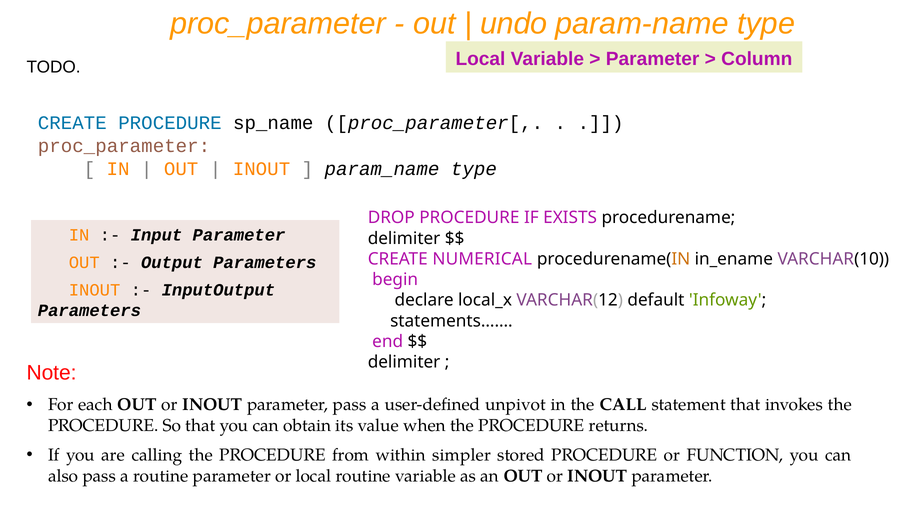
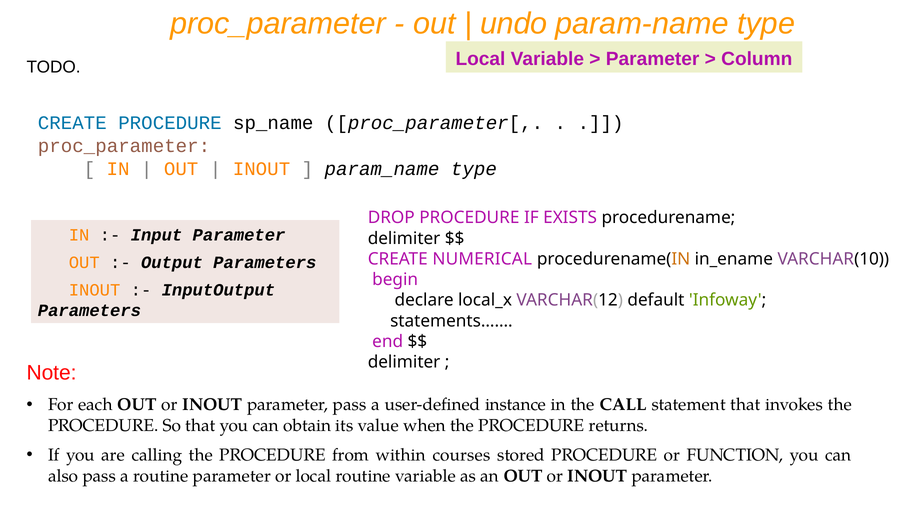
unpivot: unpivot -> instance (516, 405)
simpler: simpler -> courses (462, 455)
